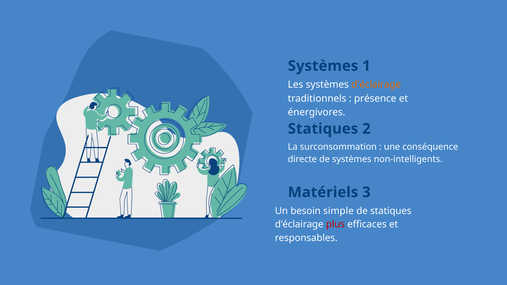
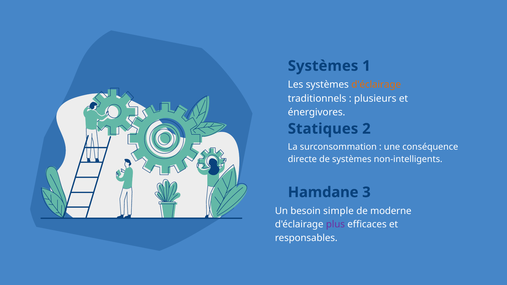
présence: présence -> plusieurs (375, 99)
Matériels: Matériels -> Hamdane (323, 192)
de statiques: statiques -> moderne (391, 211)
plus colour: red -> purple (335, 225)
